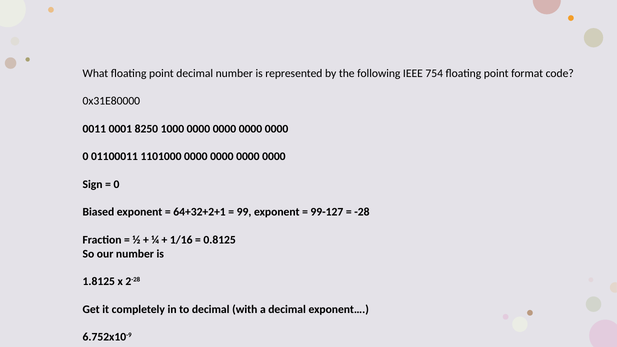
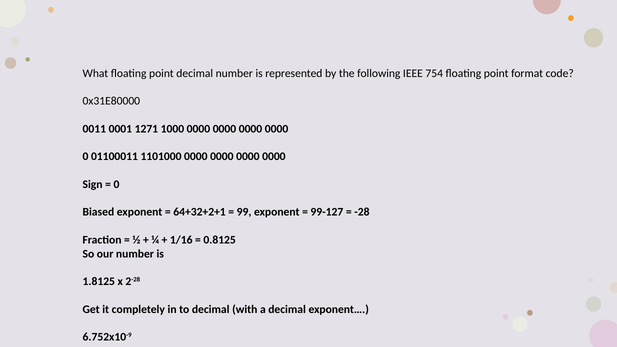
8250: 8250 -> 1271 (146, 129)
